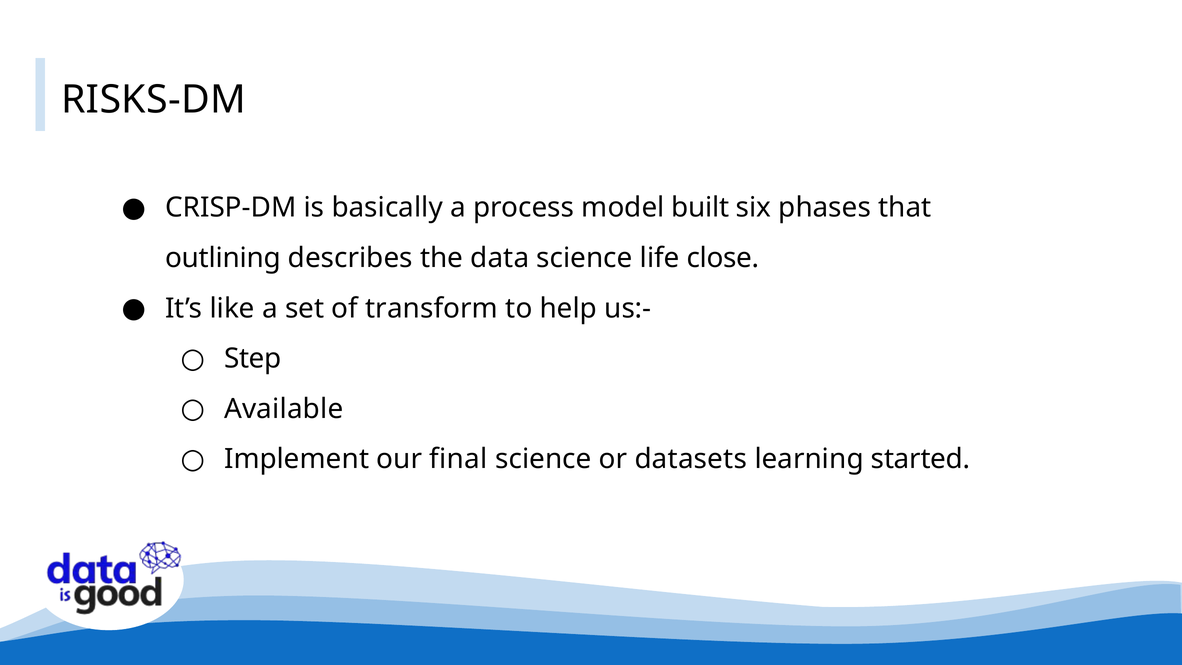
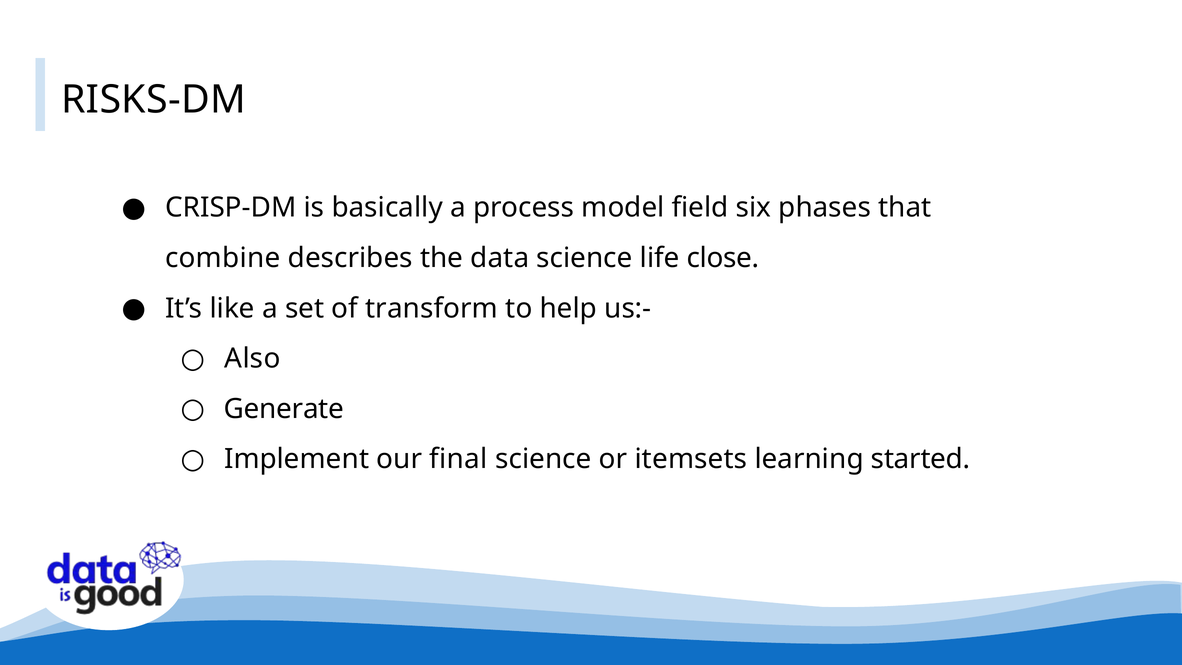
built: built -> field (700, 208)
outlining: outlining -> combine (223, 258)
Step: Step -> Also (252, 359)
Available: Available -> Generate (284, 409)
datasets: datasets -> itemsets (691, 459)
